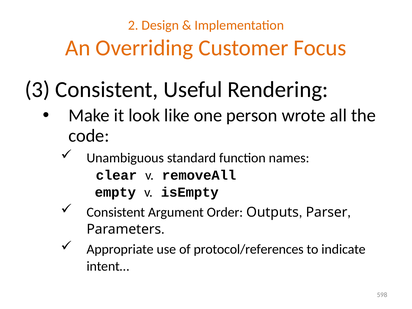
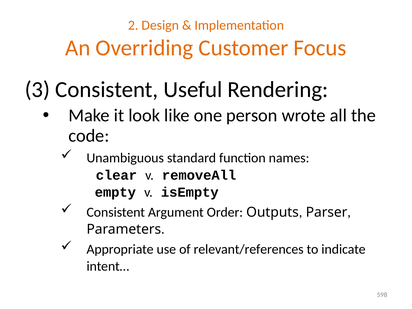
protocol/references: protocol/references -> relevant/references (249, 249)
